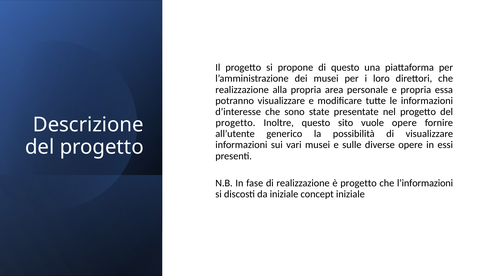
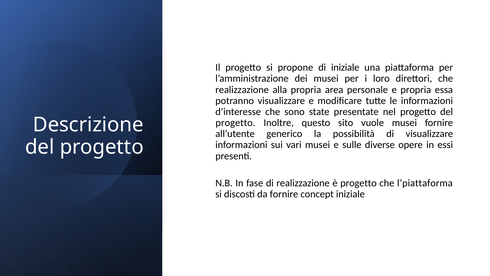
di questo: questo -> iniziale (345, 67)
vuole opere: opere -> musei (404, 123)
l’informazioni: l’informazioni -> l’piattaforma (425, 183)
da iniziale: iniziale -> fornire (284, 194)
